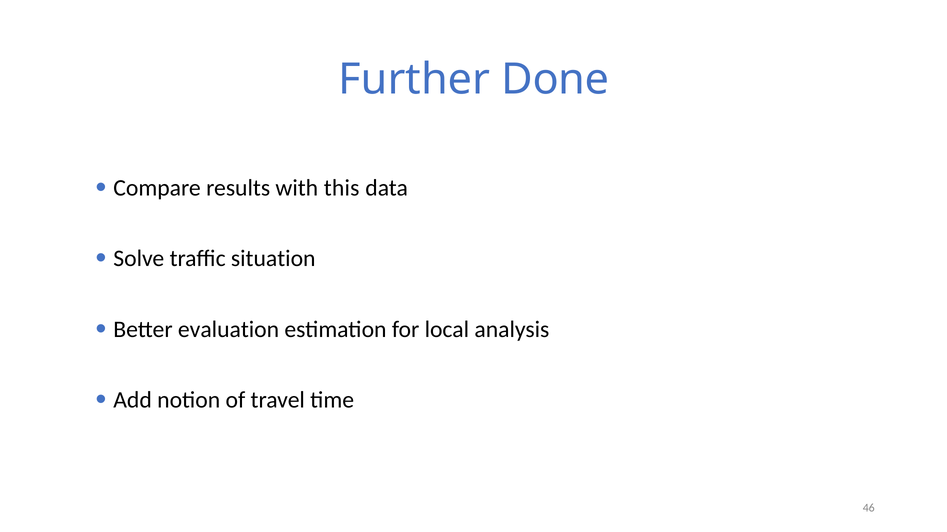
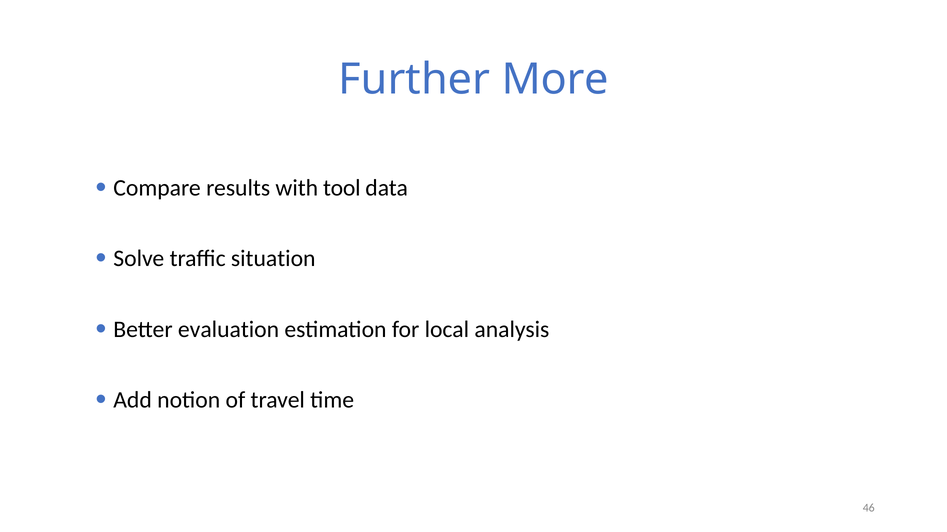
Done: Done -> More (555, 80)
this: this -> tool (342, 188)
